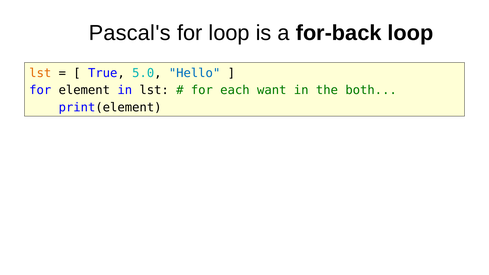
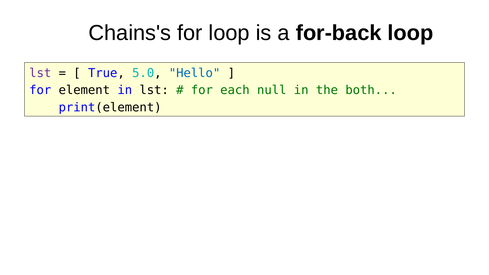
Pascal's: Pascal's -> Chains's (130, 33)
lst colour: orange -> purple (40, 73)
want: want -> null (272, 90)
